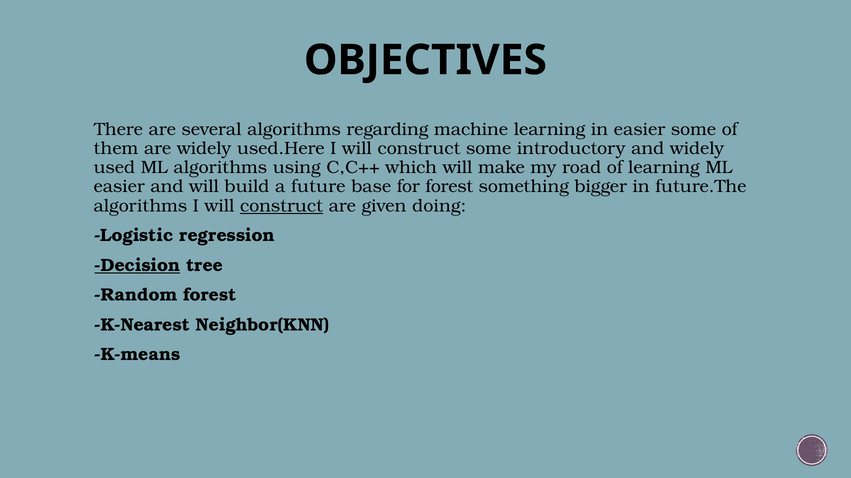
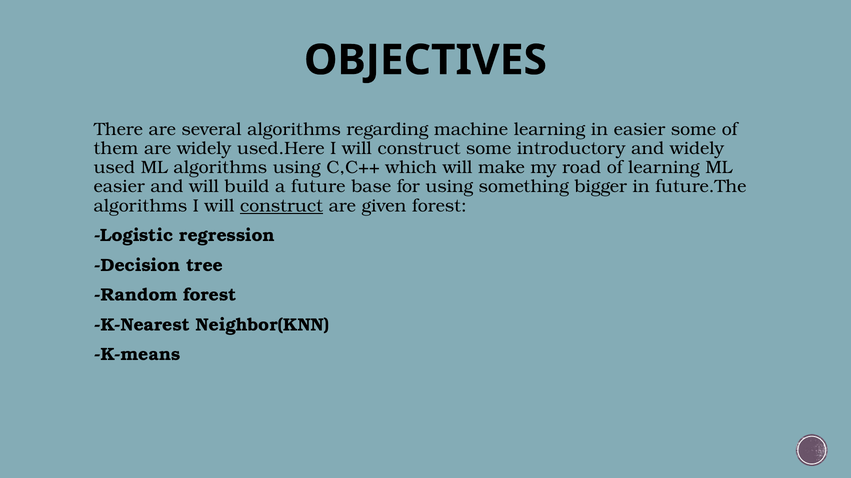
for forest: forest -> using (449, 187)
given doing: doing -> forest (439, 206)
Decision underline: present -> none (137, 266)
